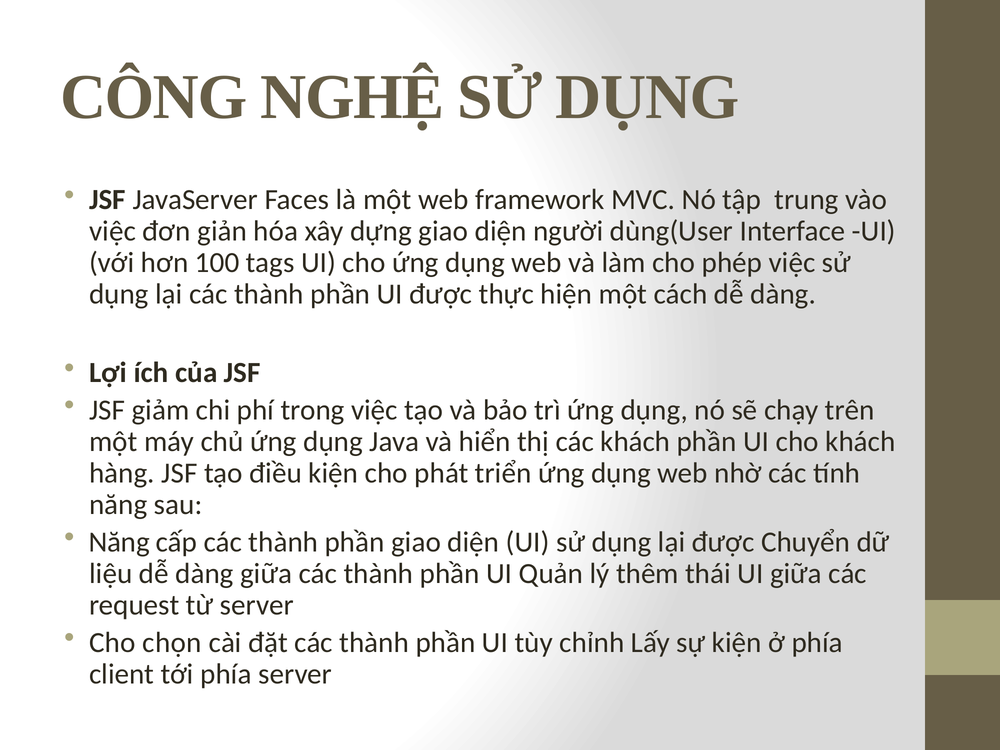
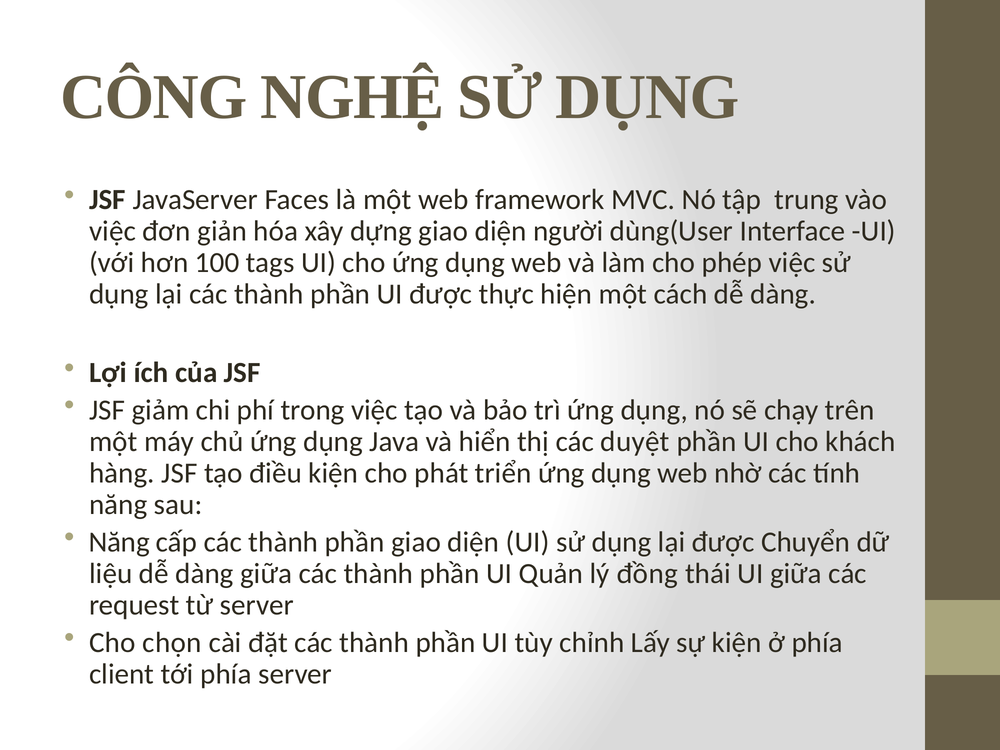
các khách: khách -> duyệt (635, 441)
thêm: thêm -> đồng (647, 573)
